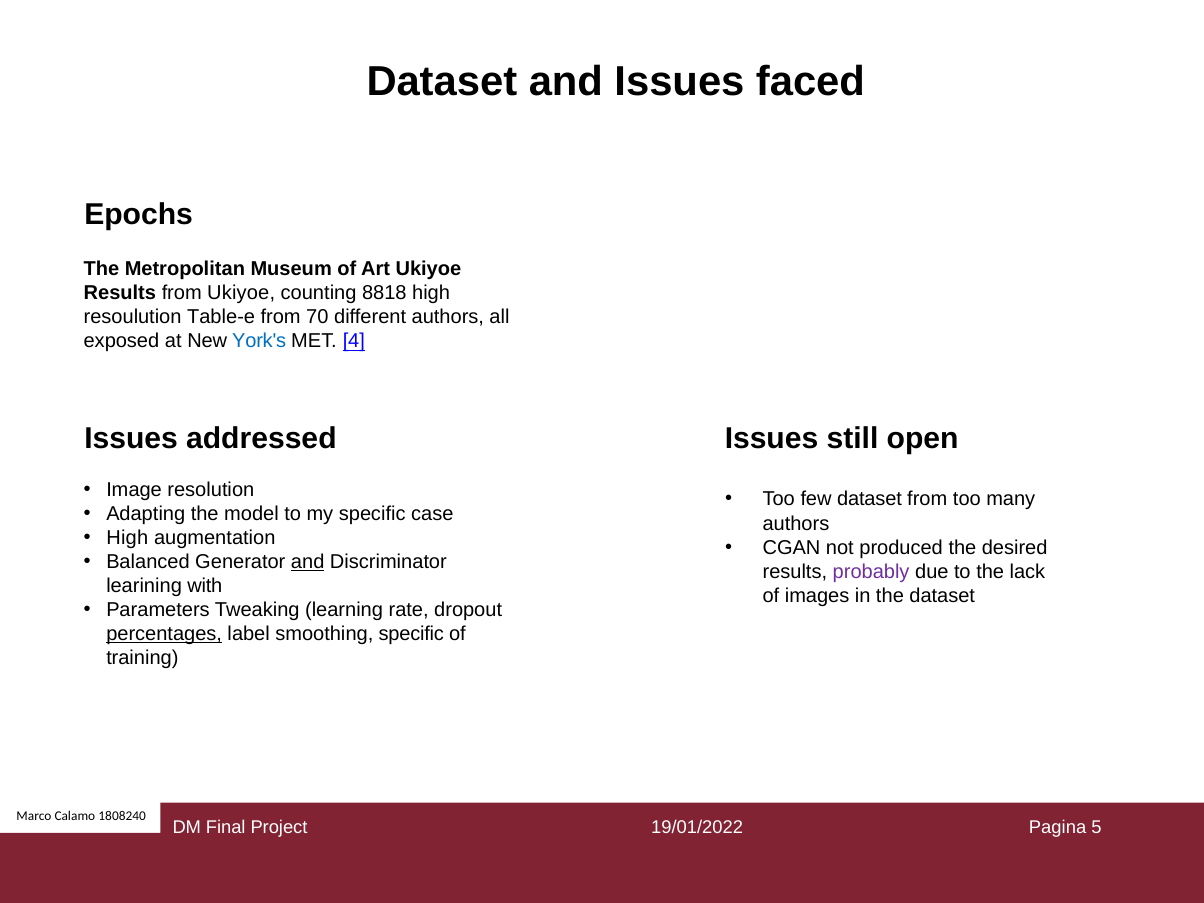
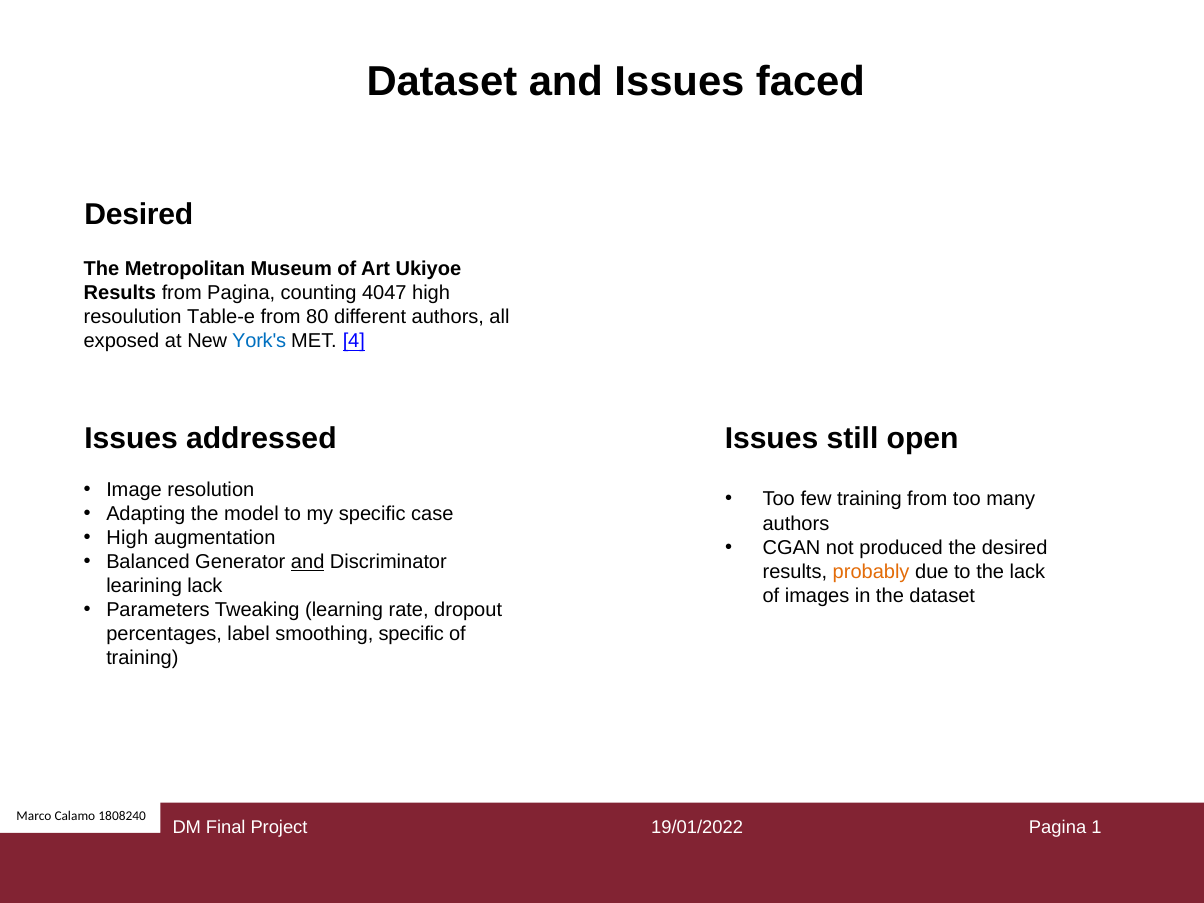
Epochs: Epochs -> Desired (139, 214)
from Ukiyoe: Ukiyoe -> Pagina (241, 293)
8818: 8818 -> 4047 (384, 293)
70: 70 -> 80 (317, 317)
few dataset: dataset -> training (869, 499)
probably colour: purple -> orange (871, 572)
learining with: with -> lack (205, 586)
percentages underline: present -> none (164, 634)
5: 5 -> 1 (1097, 828)
